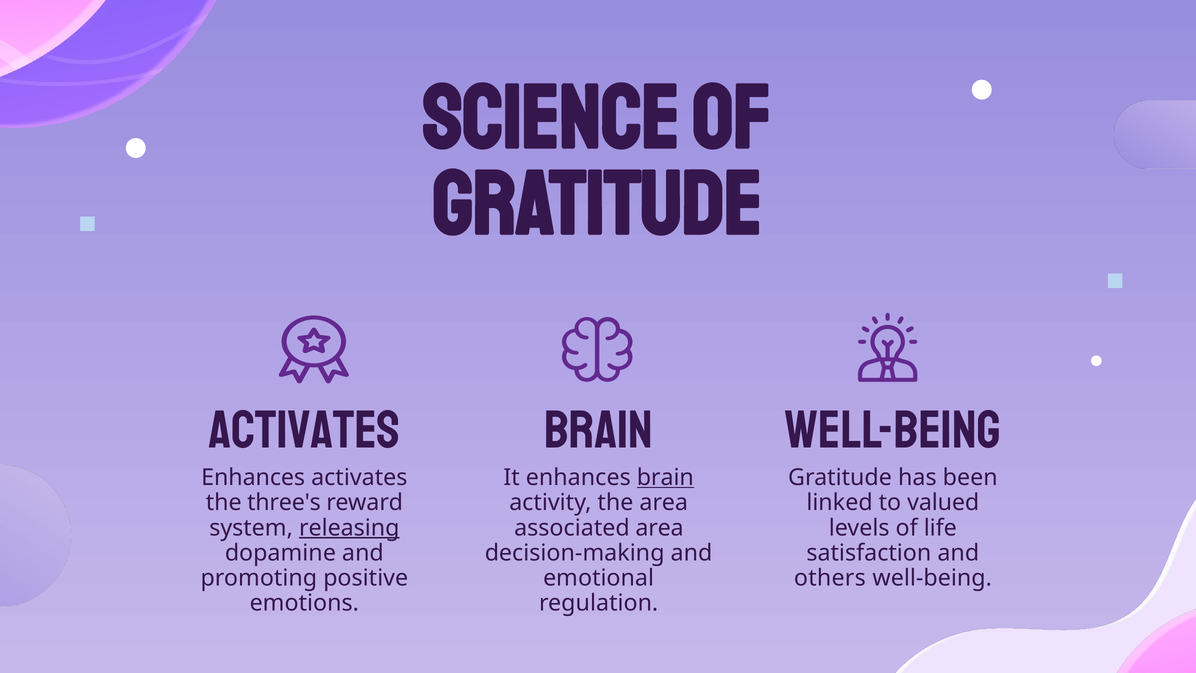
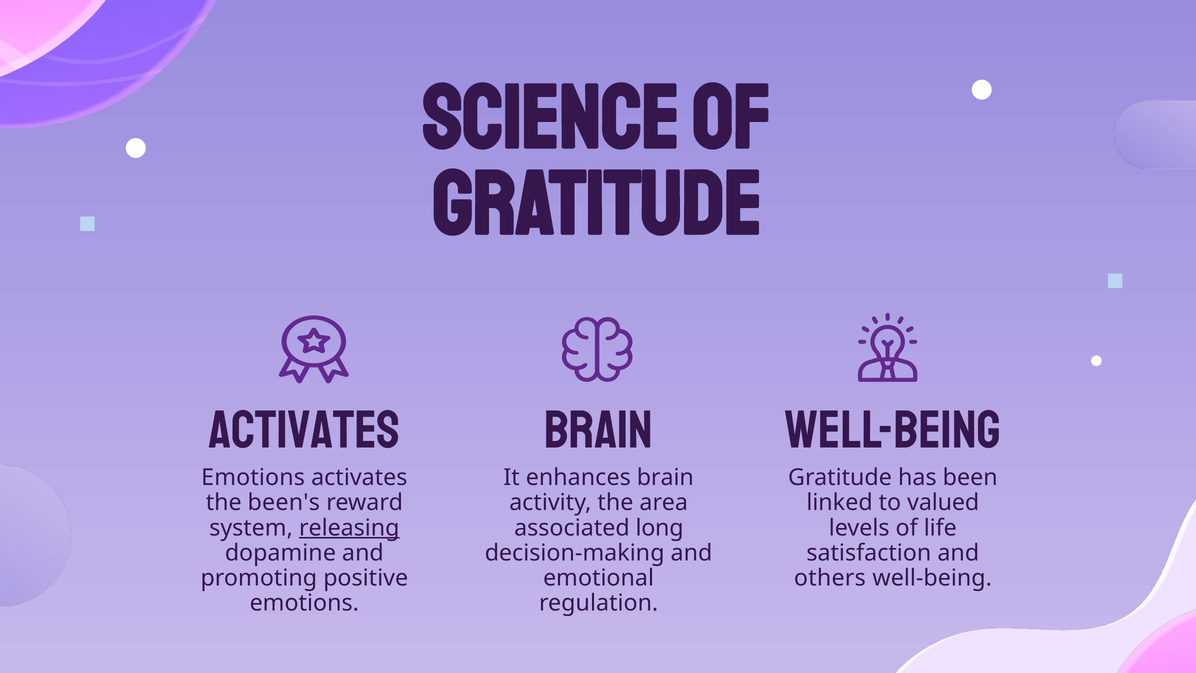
Enhances: Enhances -> Emotions (253, 477)
brain underline: present -> none (665, 477)
three's: three's -> been's (284, 503)
associated area: area -> long (660, 528)
